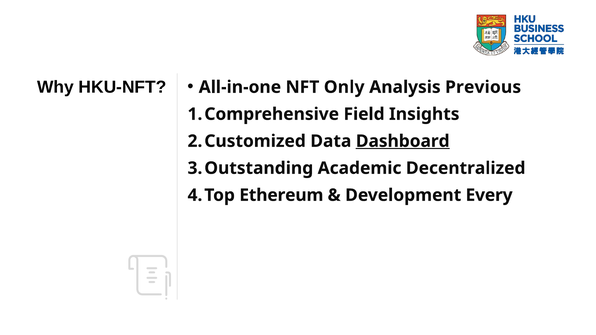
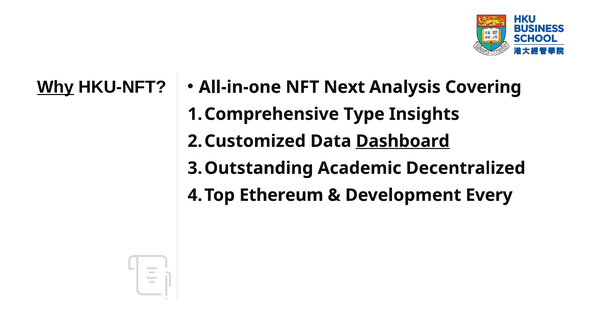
Why underline: none -> present (56, 87)
Only: Only -> Next (344, 87)
Previous: Previous -> Covering (483, 87)
Field: Field -> Type (364, 114)
